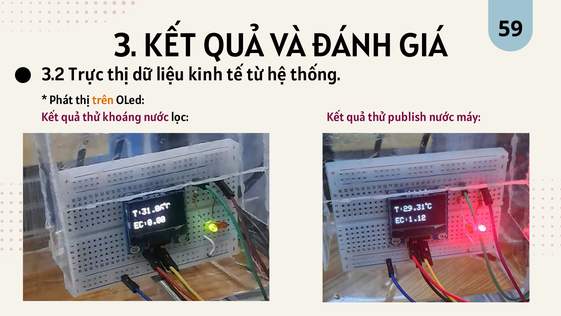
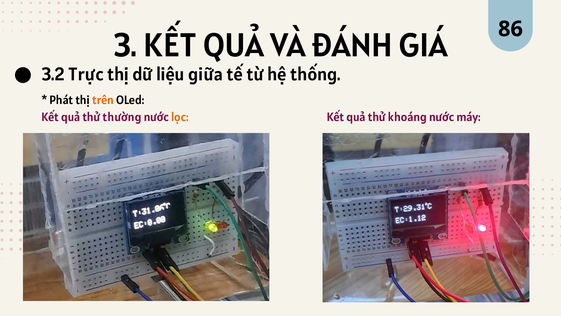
59: 59 -> 86 (510, 29)
kinh: kinh -> giữa (206, 74)
khoáng: khoáng -> thường (122, 117)
lọc colour: black -> orange (180, 117)
publish: publish -> khoáng (407, 117)
